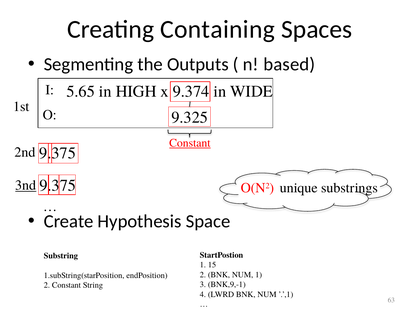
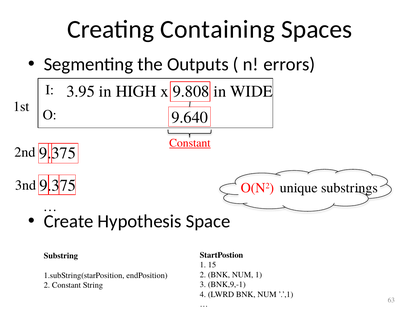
based: based -> errors (289, 64)
5.65: 5.65 -> 3.95 (81, 91)
9.374: 9.374 -> 9.808 (191, 91)
9.325: 9.325 -> 9.640 (190, 118)
3nd underline: present -> none (26, 185)
